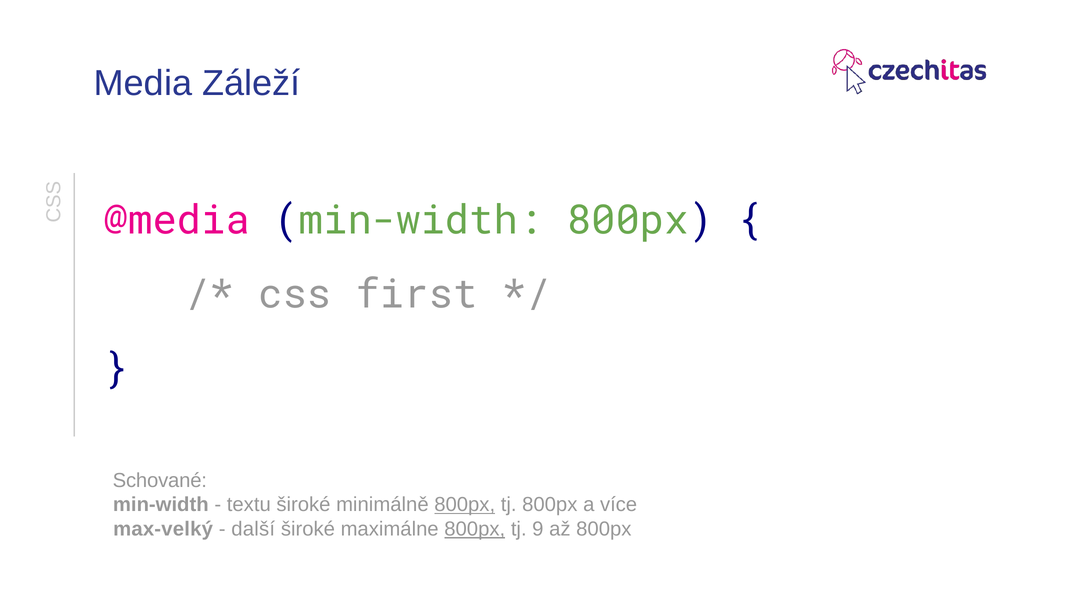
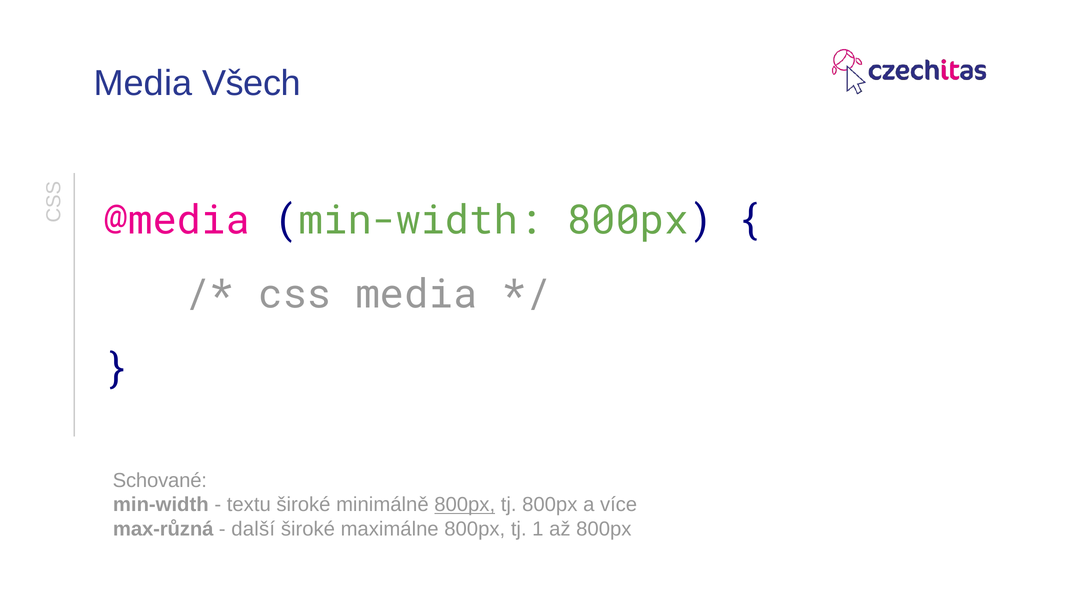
Záleží: Záleží -> Všech (252, 83)
css first: first -> media (417, 295)
max-velký: max-velký -> max-různá (163, 529)
800px underline: present -> none (475, 529)
9: 9 -> 1 (538, 529)
